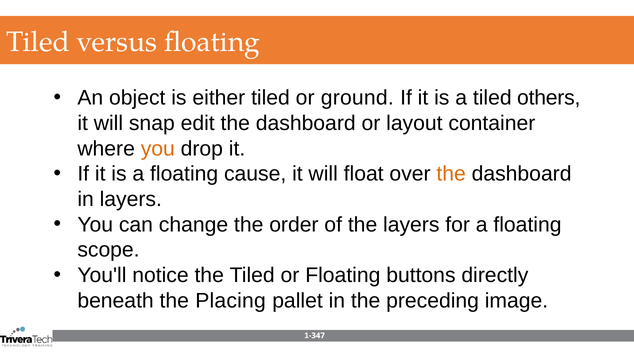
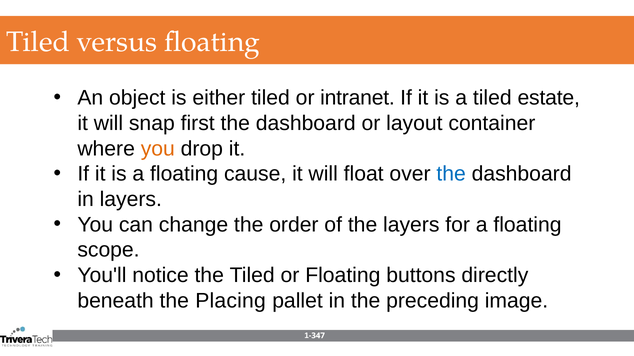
ground: ground -> intranet (357, 98)
others: others -> estate (549, 98)
edit: edit -> first (198, 124)
the colour: orange -> blue (451, 174)
